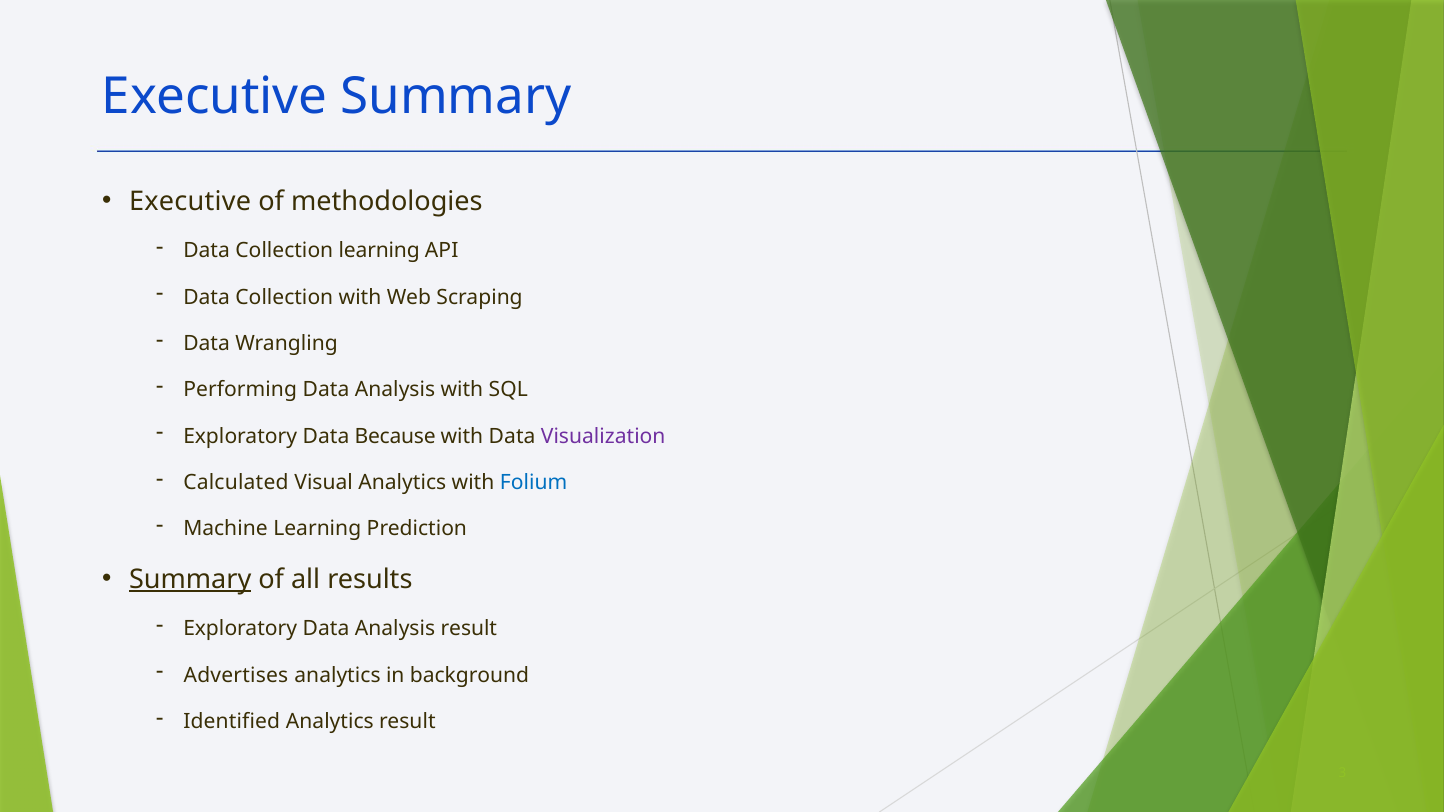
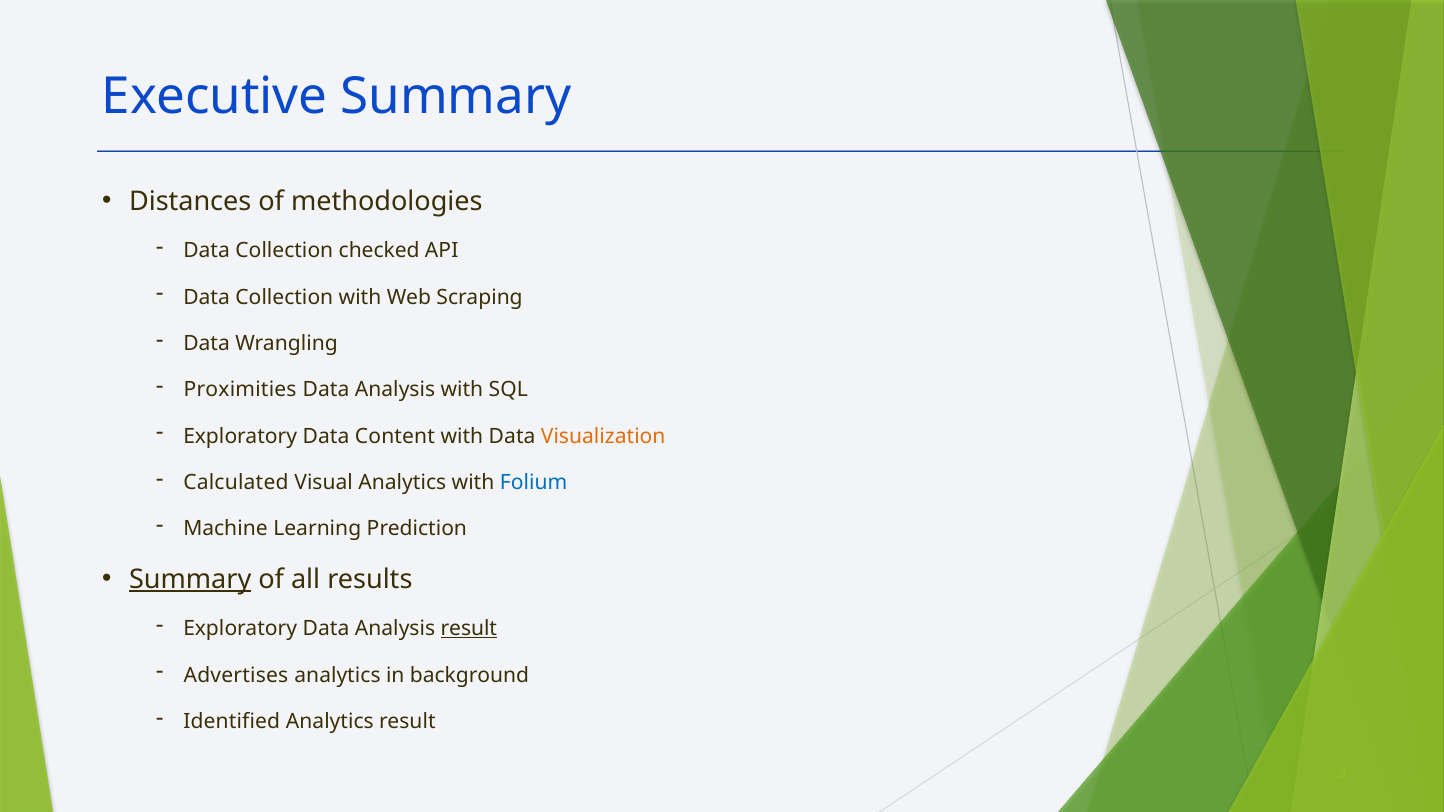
Executive: Executive -> Distances (190, 201)
Collection learning: learning -> checked (379, 251)
Performing: Performing -> Proximities (240, 390)
Because: Because -> Content (395, 436)
Visualization colour: purple -> orange (603, 436)
result underline: none -> present (469, 629)
